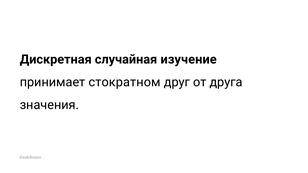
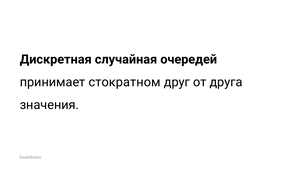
изучение: изучение -> очередей (189, 59)
